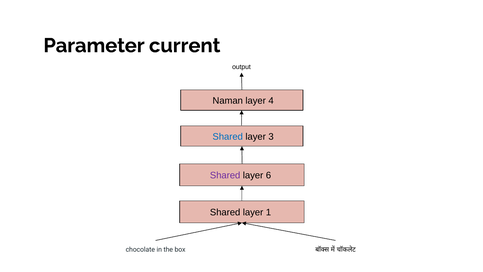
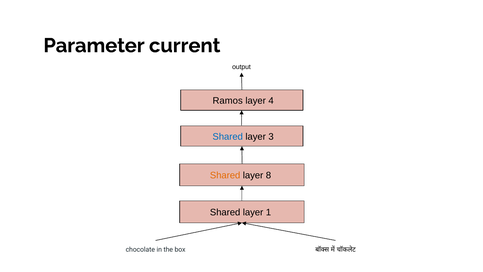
Naman: Naman -> Ramos (228, 101)
Shared colour: purple -> orange (225, 175)
6: 6 -> 8 (268, 175)
